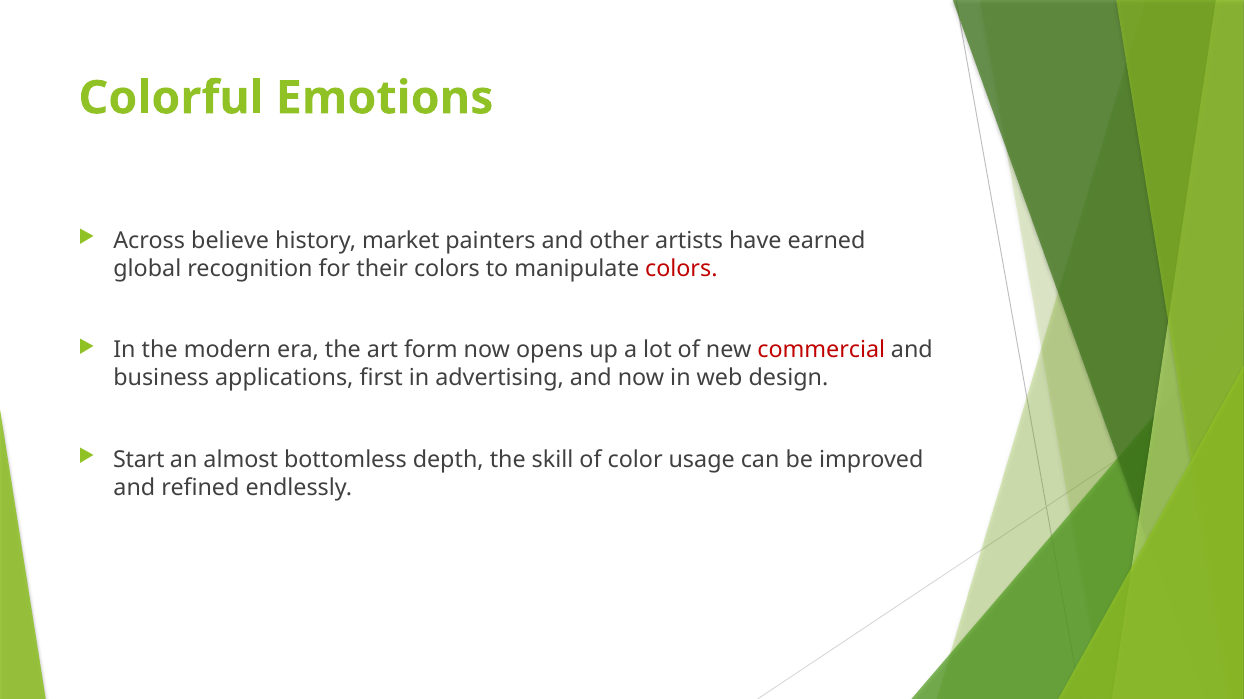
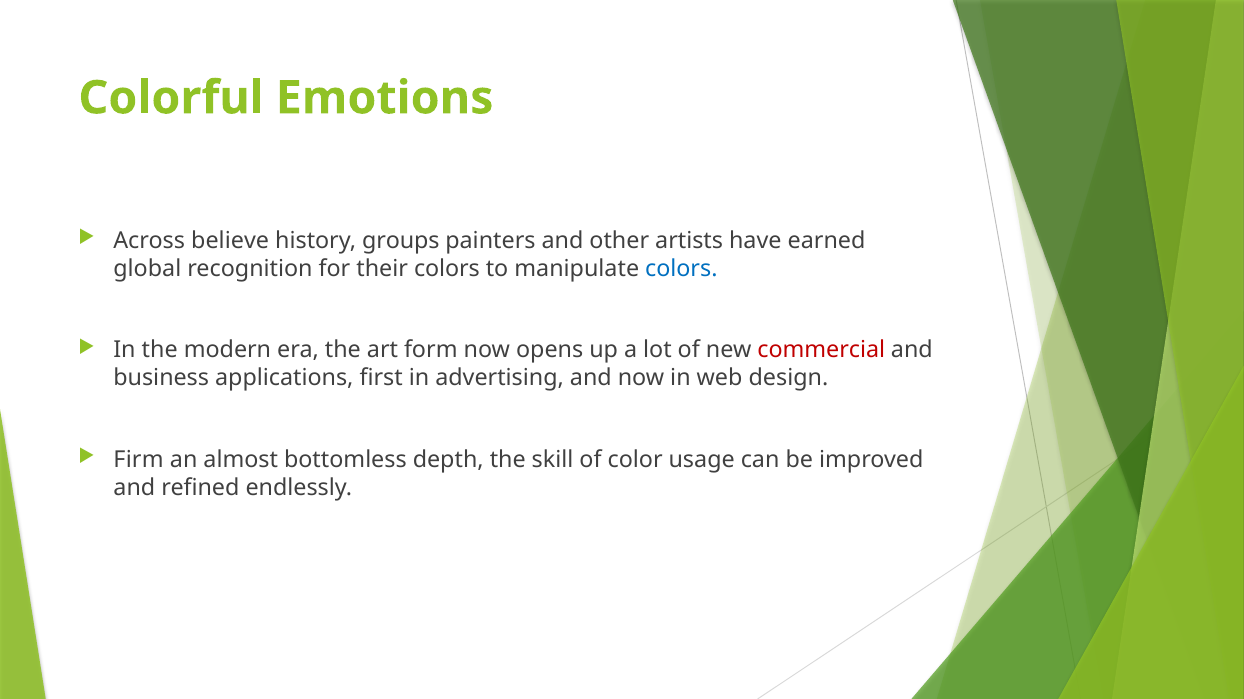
market: market -> groups (401, 241)
colors colour: red -> blue (681, 269)
Start: Start -> Firm (139, 461)
